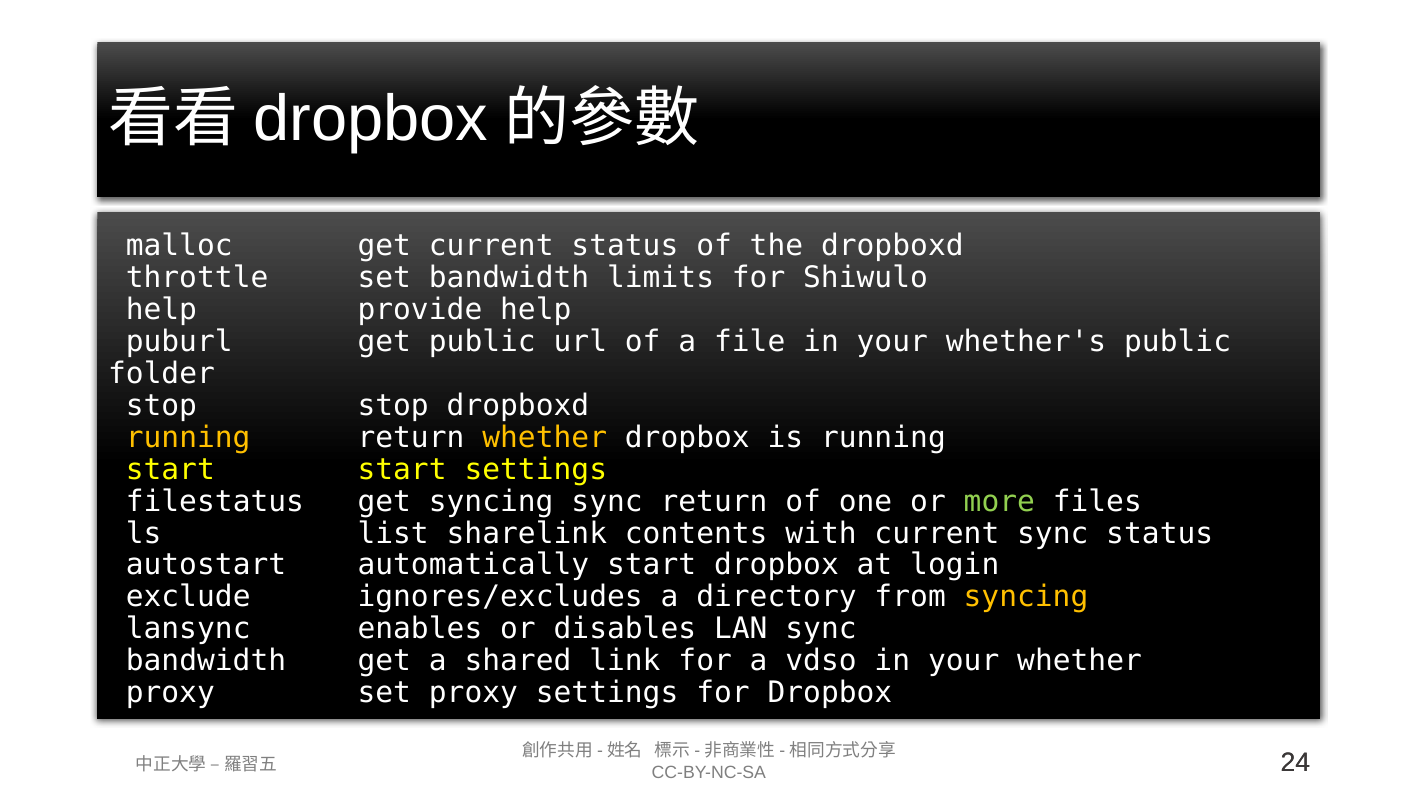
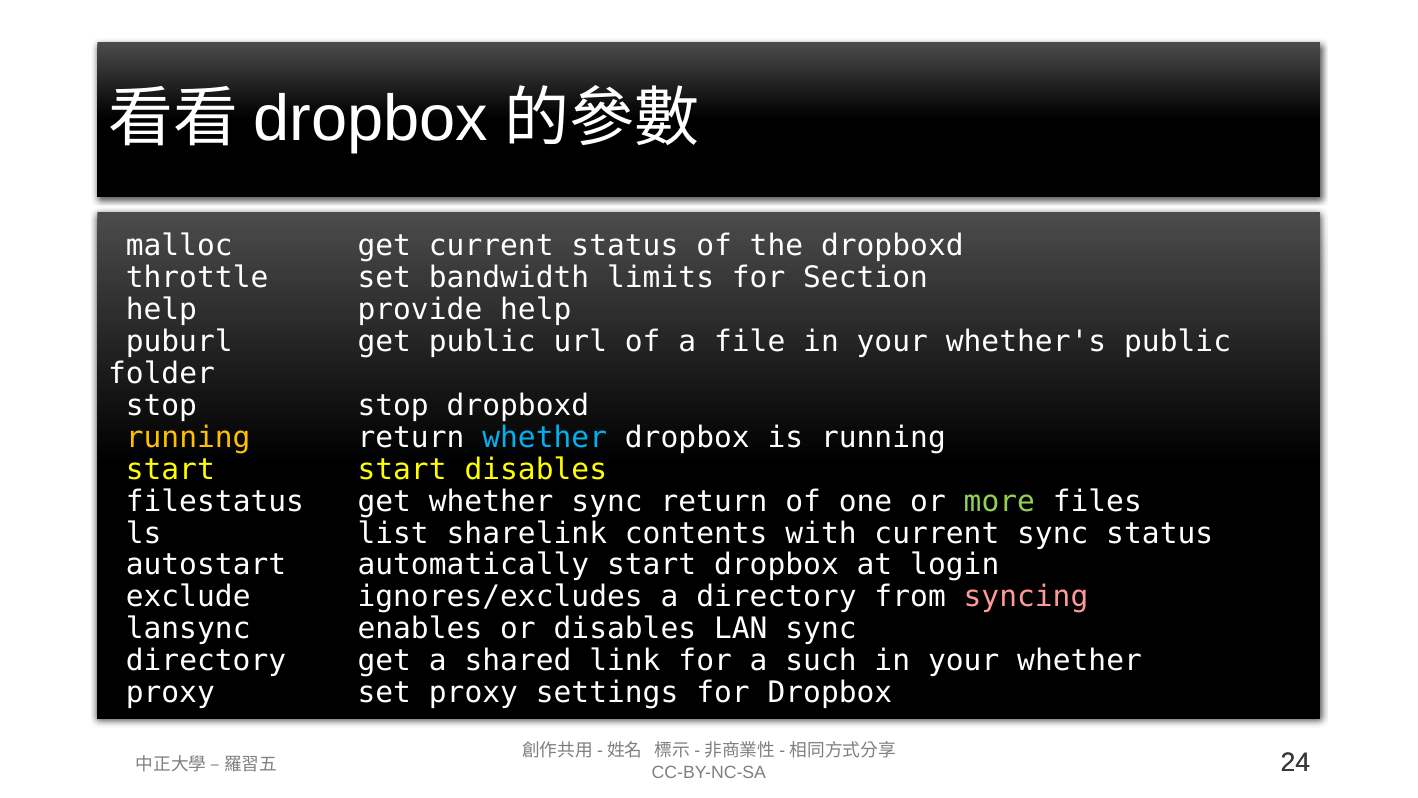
Shiwulo: Shiwulo -> Section (866, 278)
whether colour: yellow -> light blue (545, 437)
start settings: settings -> disables (536, 469)
get syncing: syncing -> whether (491, 501)
syncing colour: yellow -> pink (1026, 597)
bandwidth: bandwidth -> directory (206, 661)
vdso: vdso -> such (821, 661)
